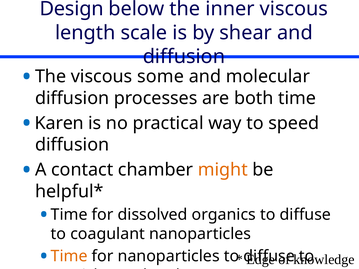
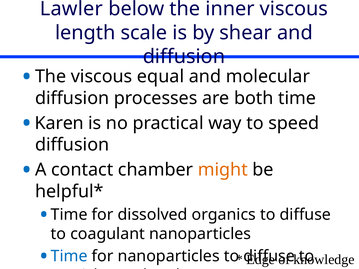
Design: Design -> Lawler (71, 9)
some: some -> equal (161, 77)
Time colour: orange -> blue (69, 256)
